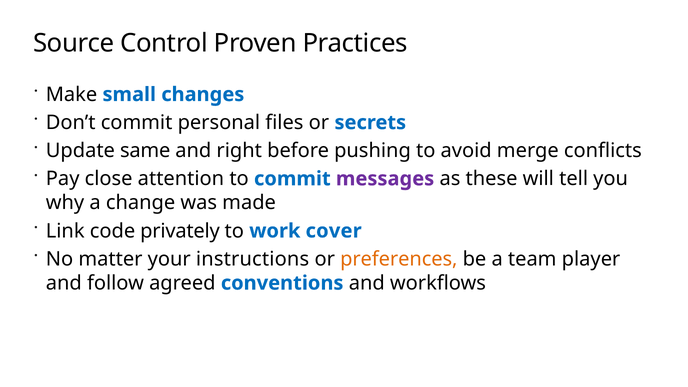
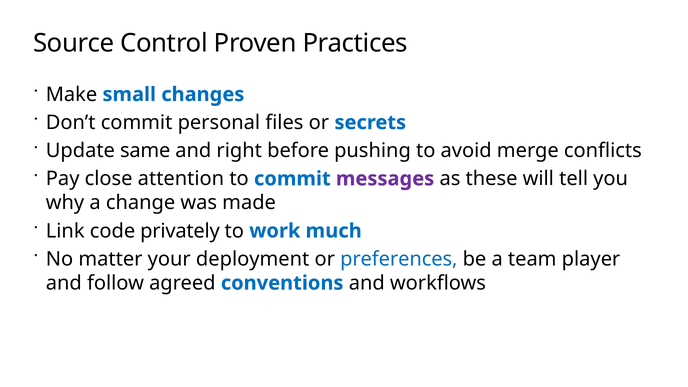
cover: cover -> much (334, 231)
instructions: instructions -> deployment (253, 259)
preferences colour: orange -> blue (399, 259)
